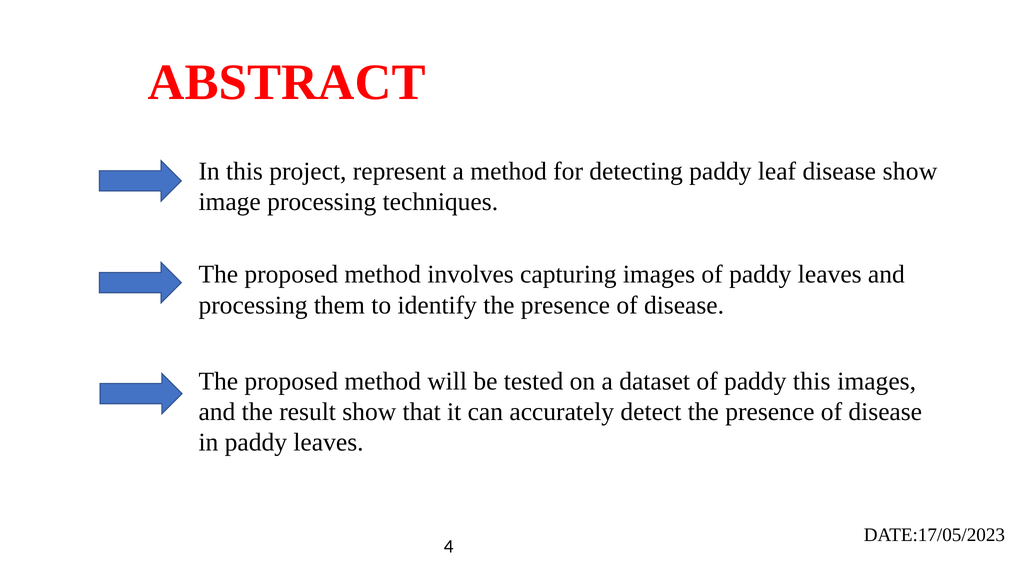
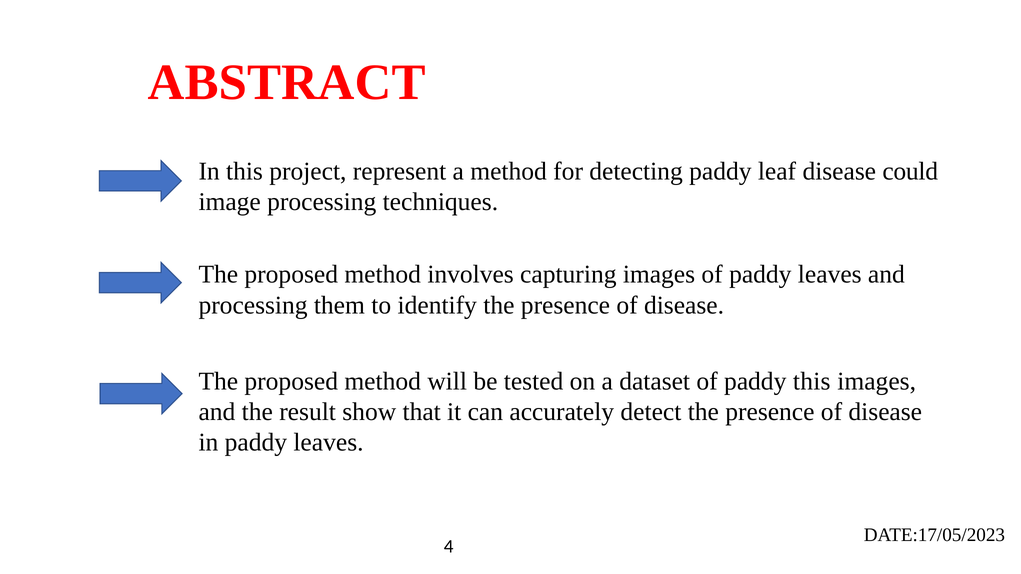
disease show: show -> could (910, 171)
